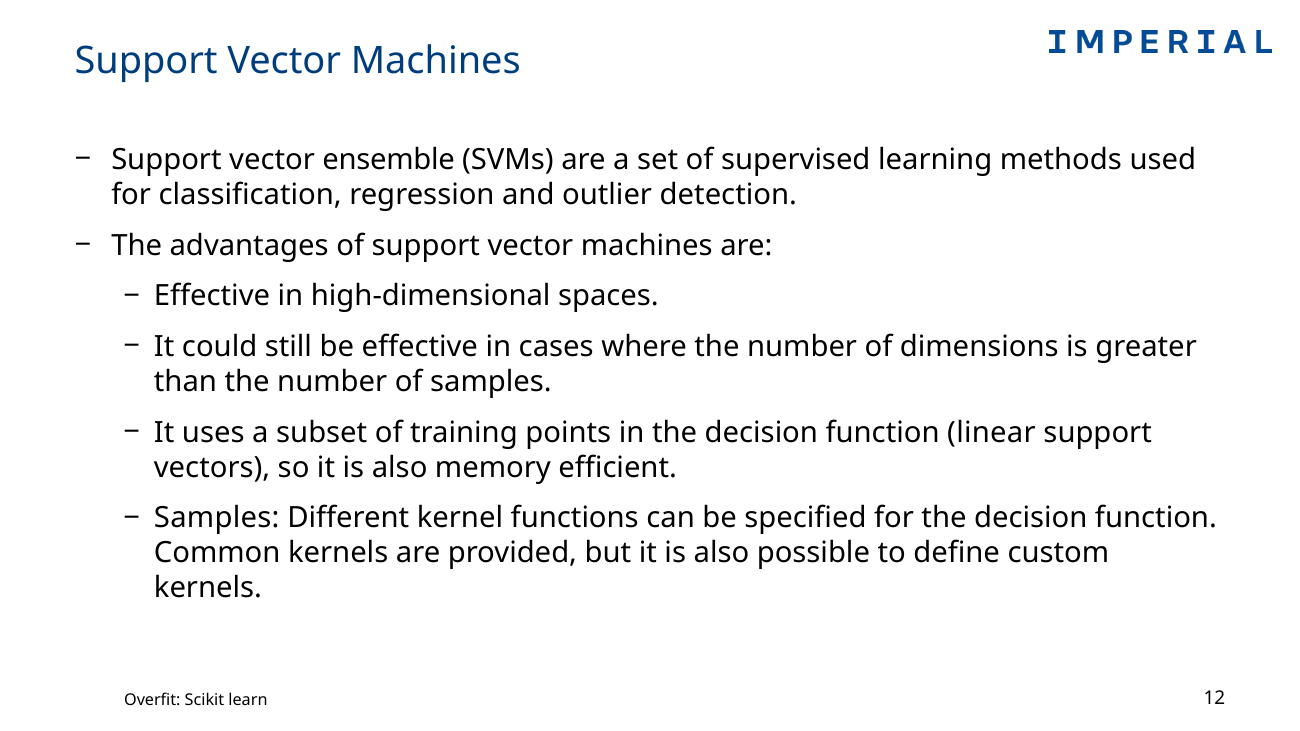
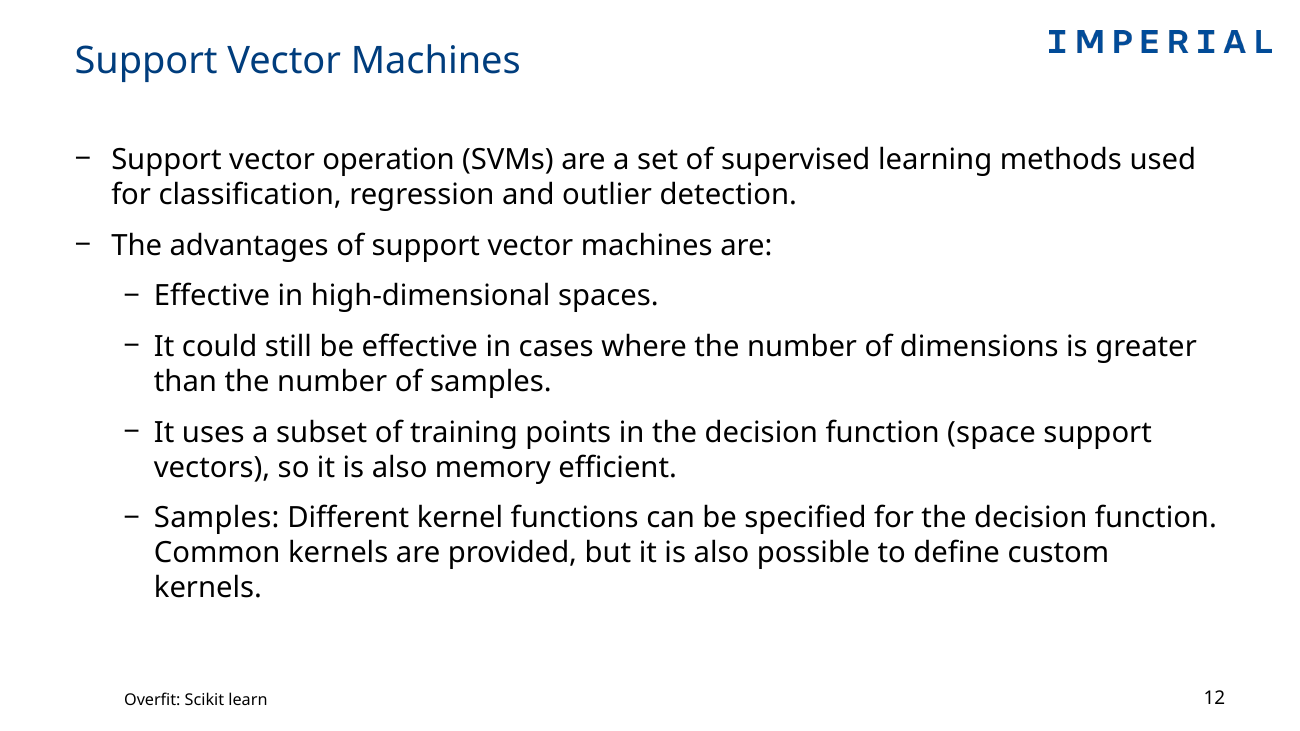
ensemble: ensemble -> operation (389, 160)
linear: linear -> space (992, 433)
